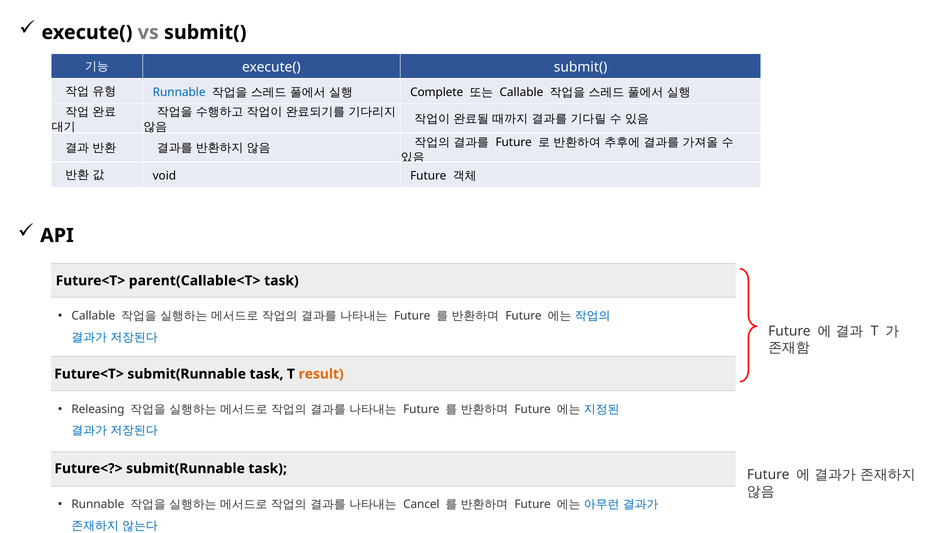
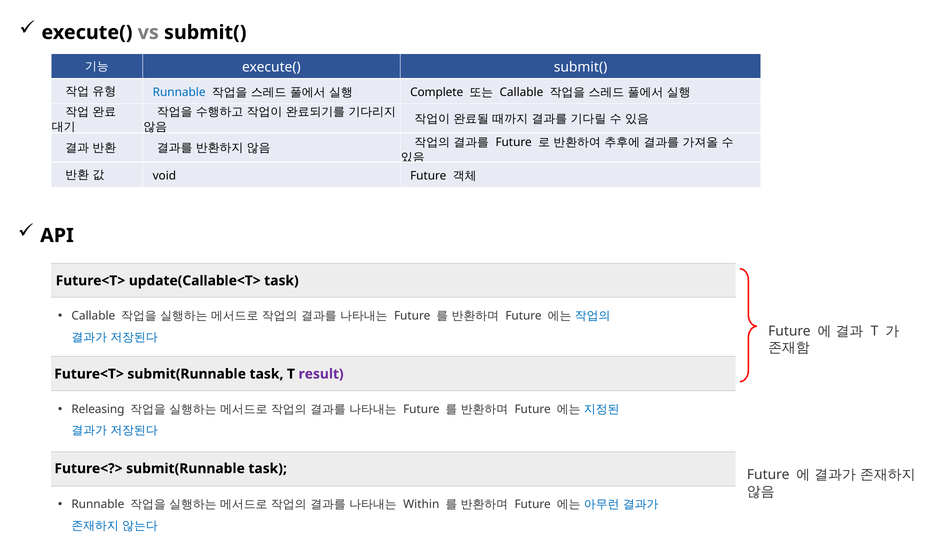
parent(Callable<T>: parent(Callable<T> -> update(Callable<T> (195, 281)
result colour: orange -> purple (321, 374)
Cancel: Cancel -> Within (421, 505)
